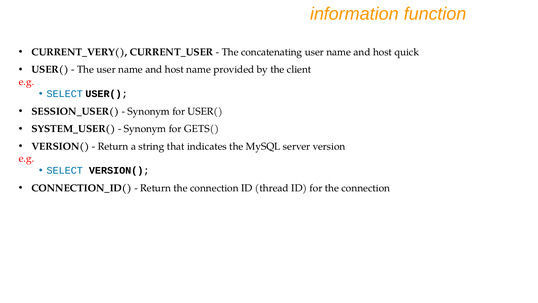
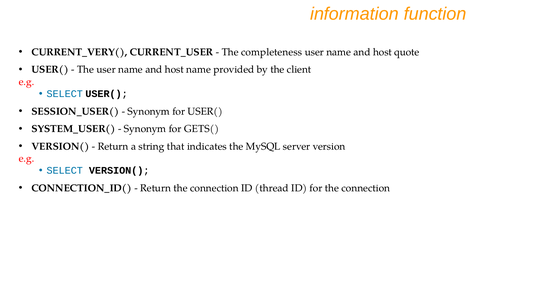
concatenating: concatenating -> completeness (272, 52)
quick: quick -> quote (407, 52)
